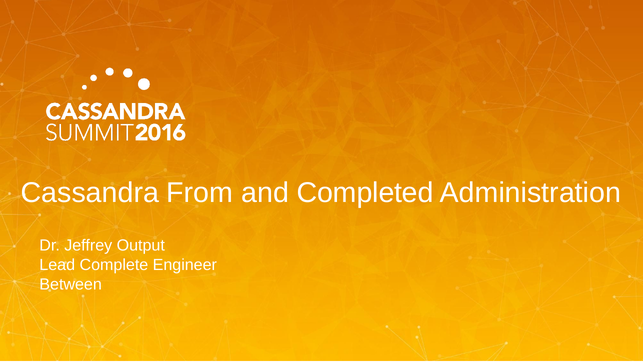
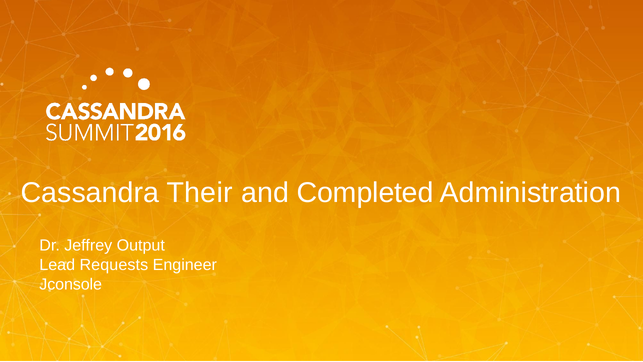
From: From -> Their (200, 193)
Complete: Complete -> Requests (114, 265)
Between: Between -> Jconsole (71, 284)
